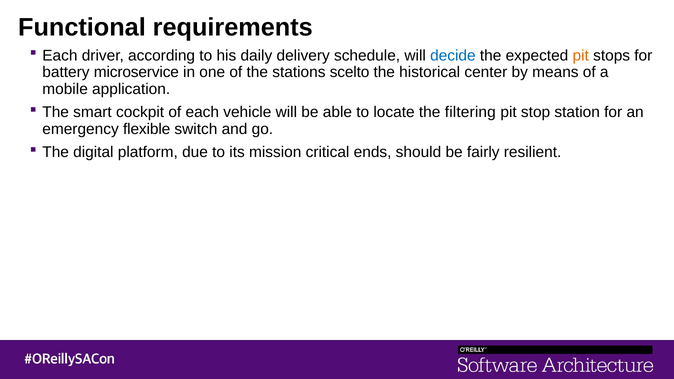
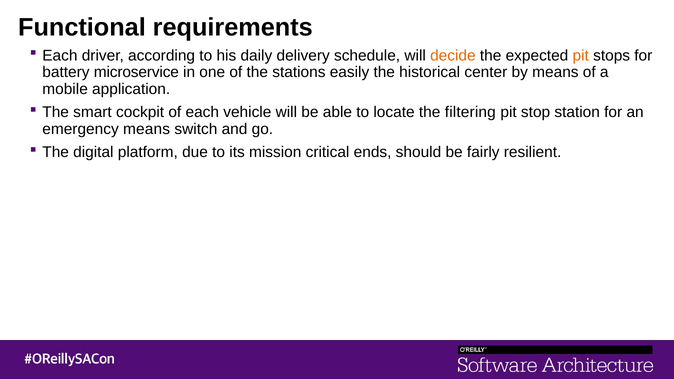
decide colour: blue -> orange (453, 56)
scelto: scelto -> easily (349, 72)
emergency flexible: flexible -> means (147, 129)
